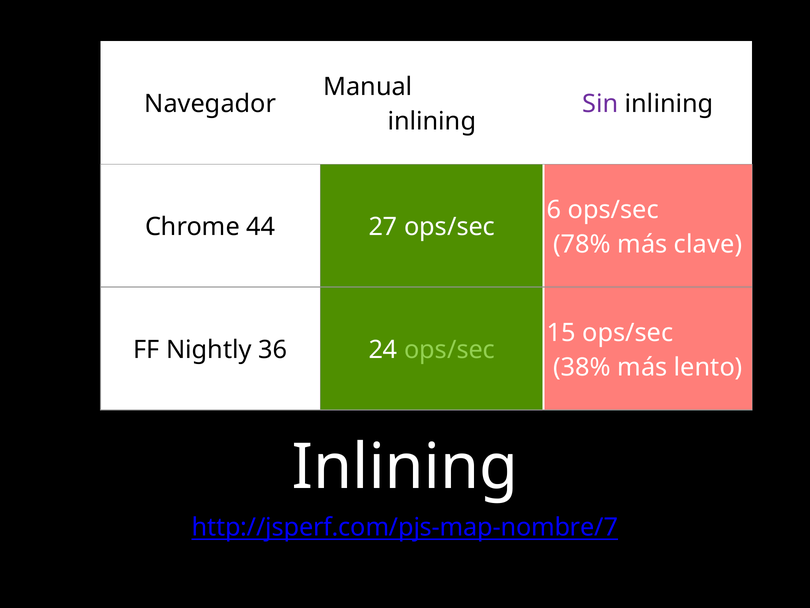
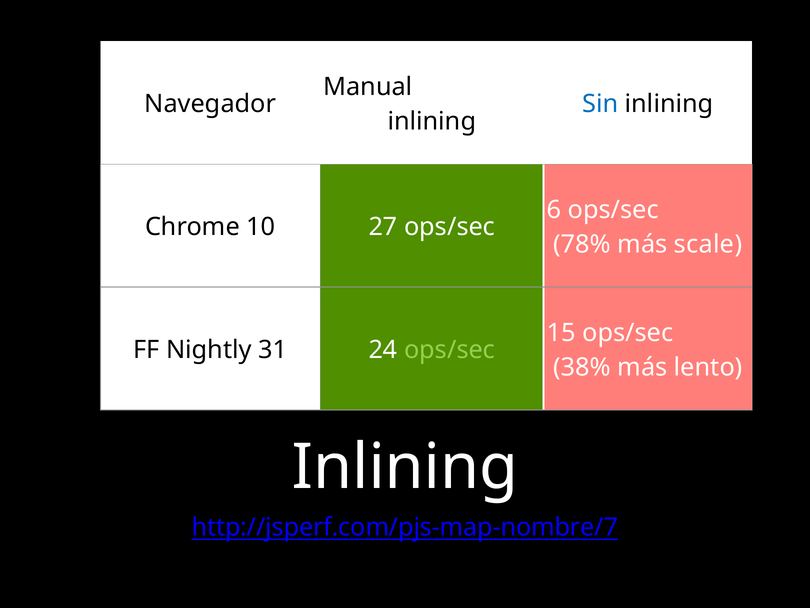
Sin colour: purple -> blue (600, 104)
44: 44 -> 10 (261, 227)
clave: clave -> scale (708, 244)
36: 36 -> 31 (273, 350)
